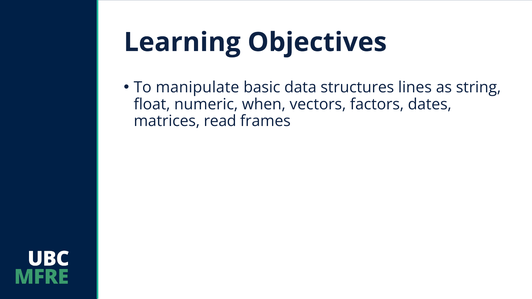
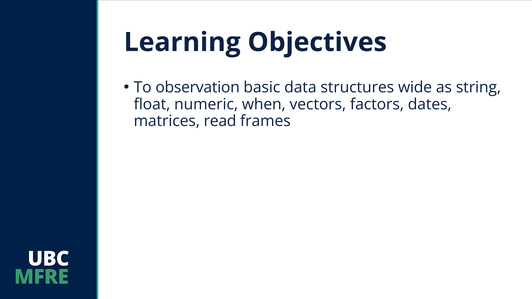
manipulate: manipulate -> observation (198, 88)
lines: lines -> wide (415, 88)
